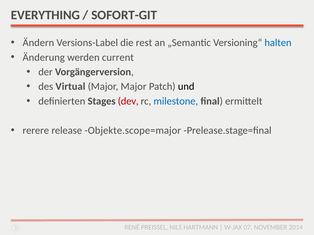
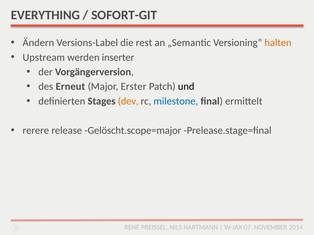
halten colour: blue -> orange (278, 43)
Änderung: Änderung -> Upstream (44, 57)
current: current -> inserter (118, 57)
Virtual: Virtual -> Erneut (70, 87)
Major Major: Major -> Erster (134, 87)
dev colour: red -> orange (128, 101)
Objekte.scope=major: Objekte.scope=major -> Gelöscht.scope=major (133, 131)
